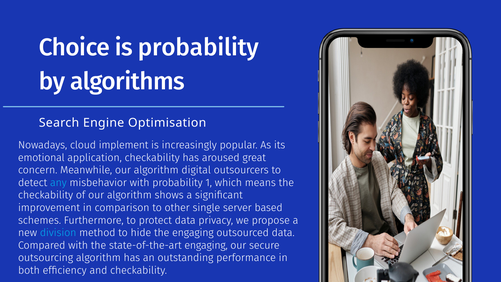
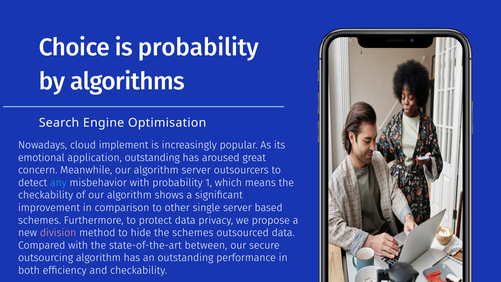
application checkability: checkability -> outstanding (152, 157)
algorithm digital: digital -> server (196, 170)
division colour: light blue -> pink (58, 233)
the engaging: engaging -> schemes (193, 233)
state-of-the-art engaging: engaging -> between (206, 245)
